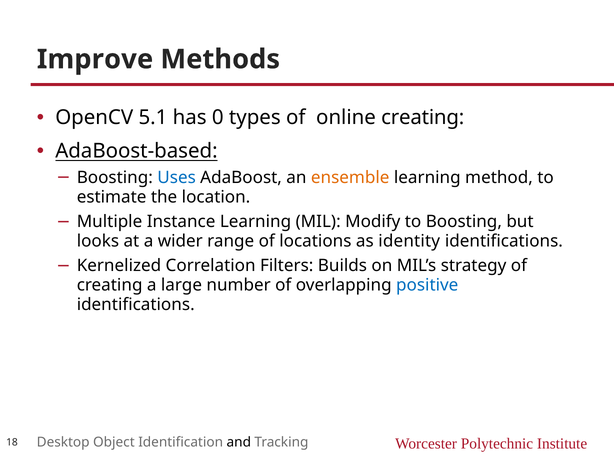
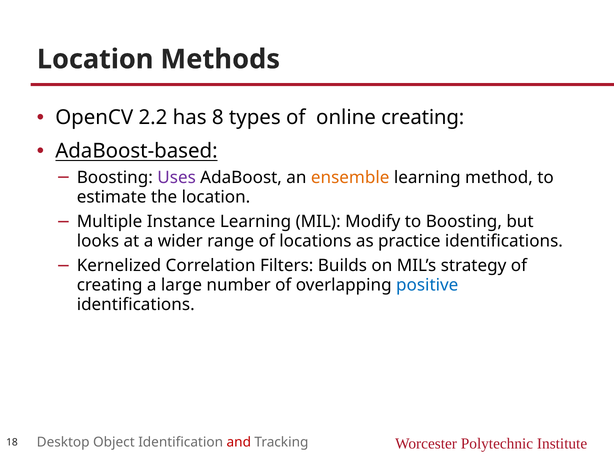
Improve: Improve -> Location (95, 59)
5.1: 5.1 -> 2.2 (153, 117)
0: 0 -> 8 (218, 117)
Uses colour: blue -> purple (177, 177)
identity: identity -> practice (409, 241)
and colour: black -> red (239, 442)
